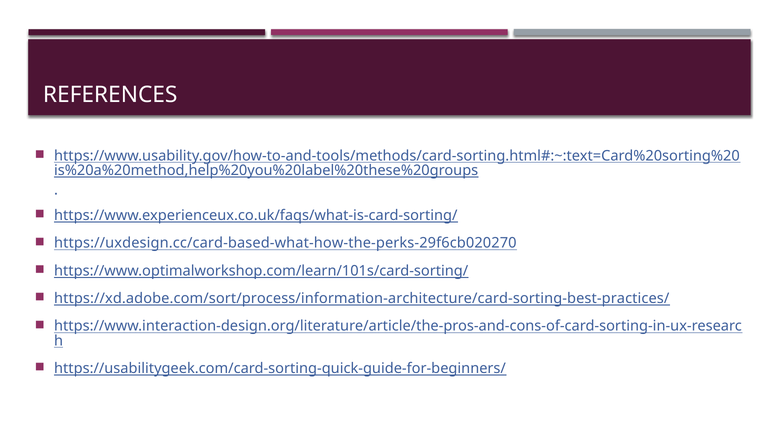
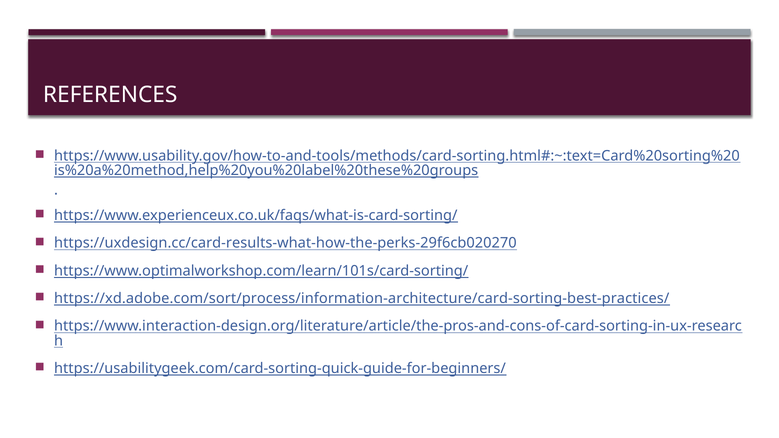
https://uxdesign.cc/card-based-what-how-the-perks-29f6cb020270: https://uxdesign.cc/card-based-what-how-the-perks-29f6cb020270 -> https://uxdesign.cc/card-results-what-how-the-perks-29f6cb020270 (285, 243)
